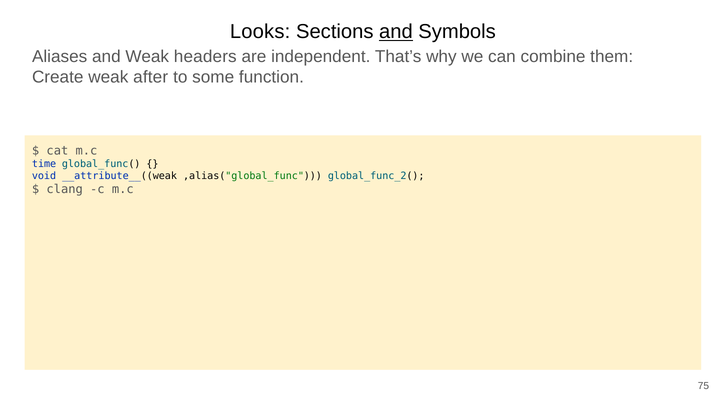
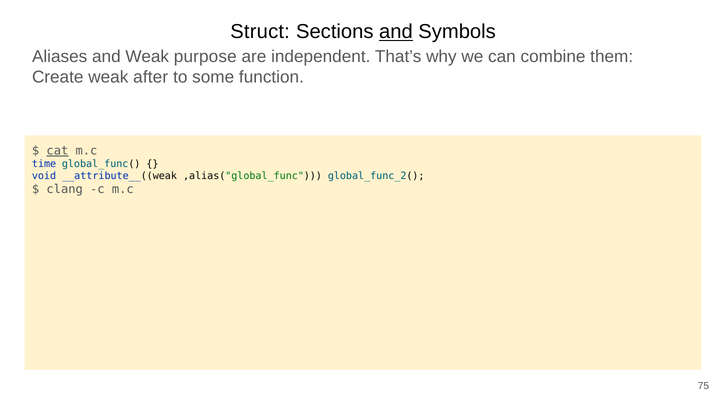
Looks: Looks -> Struct (260, 32)
headers: headers -> purpose (205, 56)
cat underline: none -> present (57, 151)
